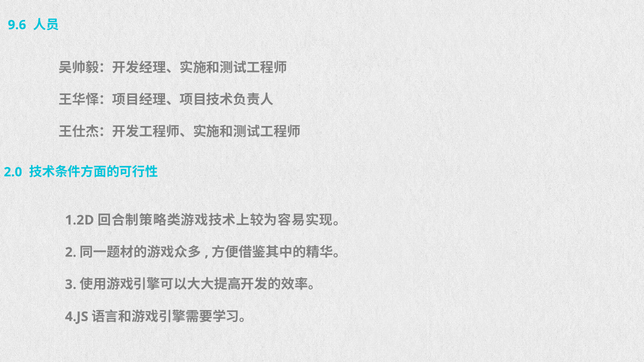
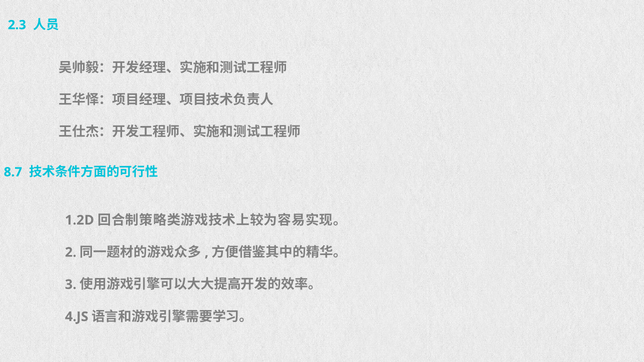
9.6: 9.6 -> 2.3 (17, 25)
2.0: 2.0 -> 8.7 (13, 172)
